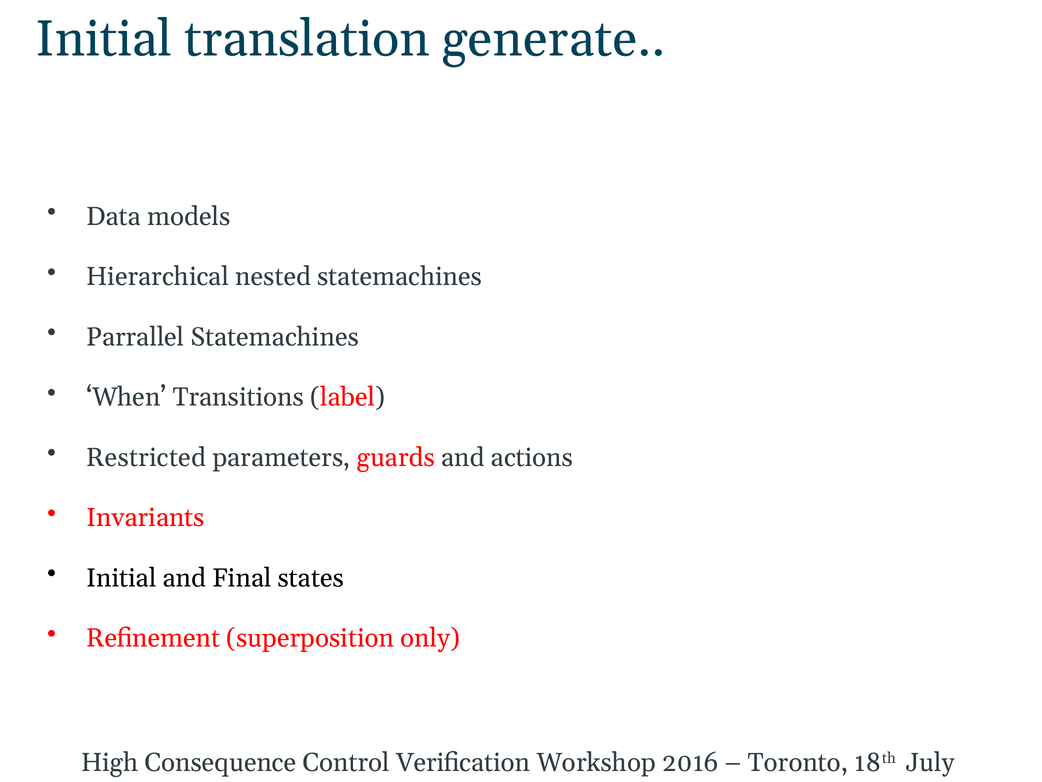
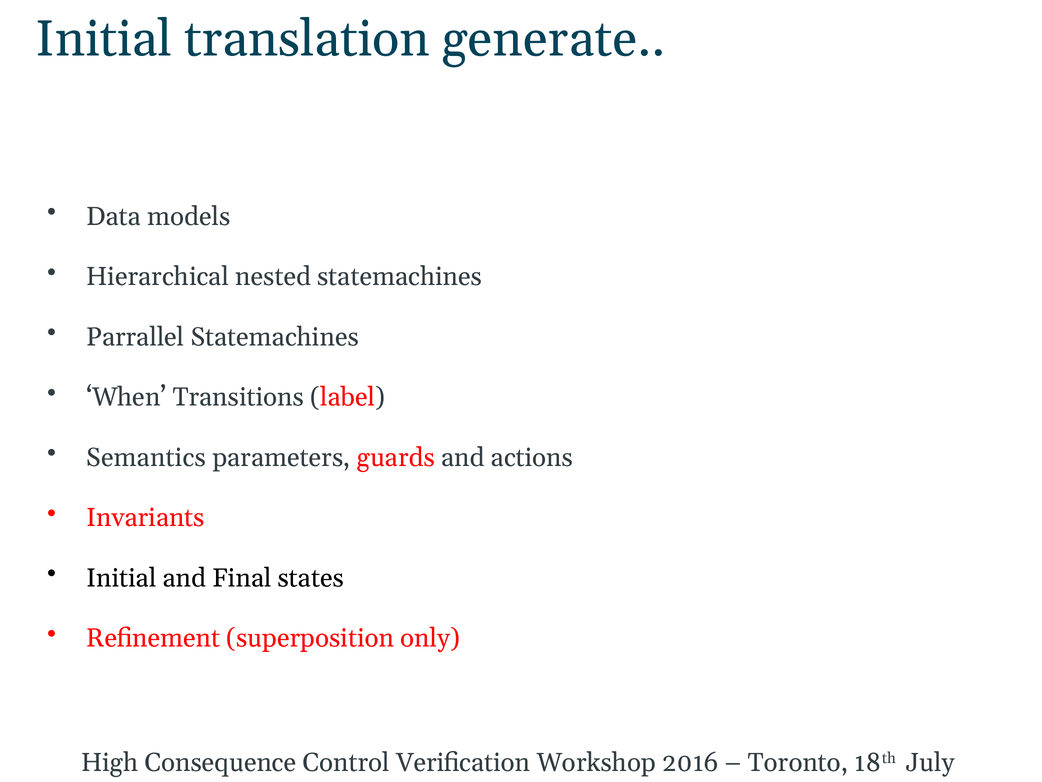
Restricted: Restricted -> Semantics (146, 457)
